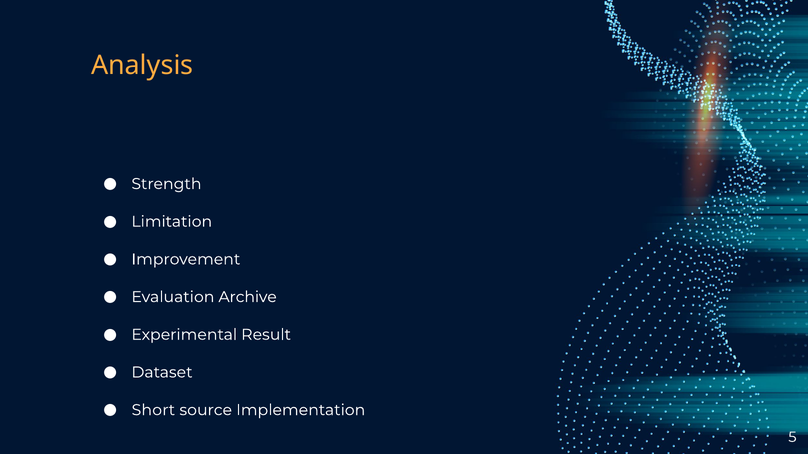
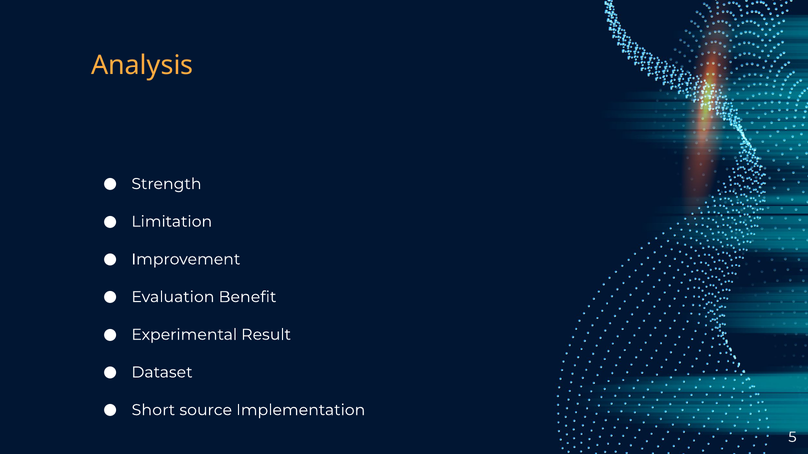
Archive: Archive -> Benefit (247, 297)
